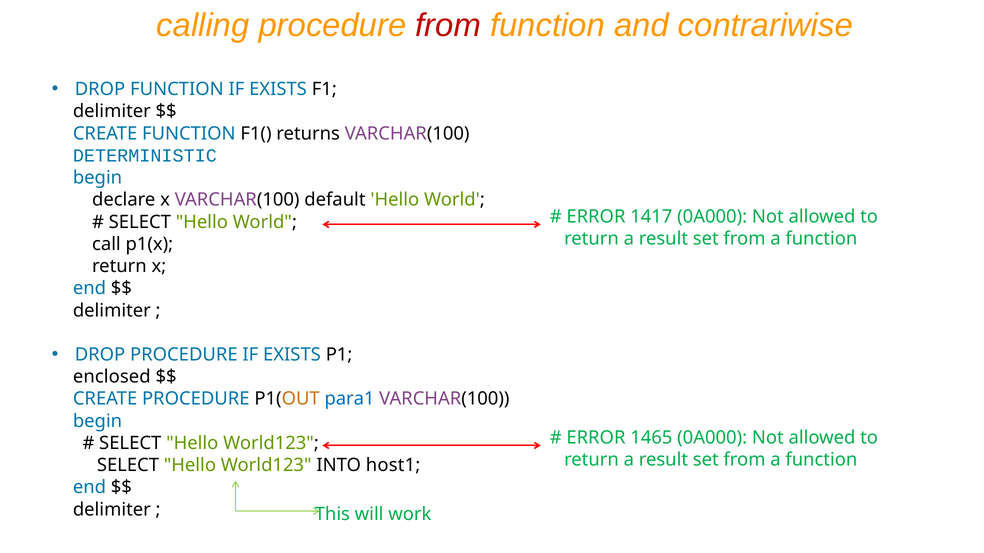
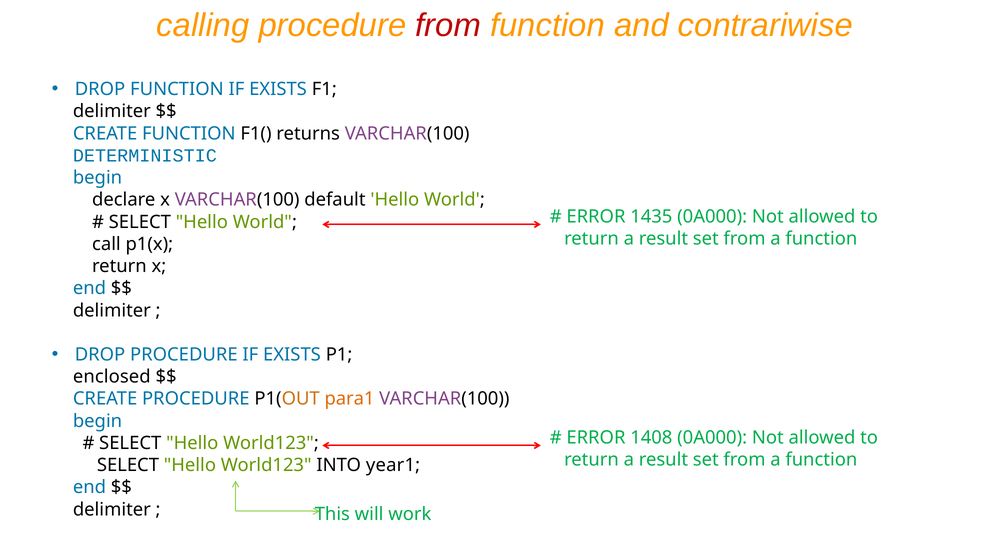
1417: 1417 -> 1435 (651, 217)
para1 colour: blue -> orange (350, 399)
1465: 1465 -> 1408 (651, 438)
host1: host1 -> year1 (393, 466)
